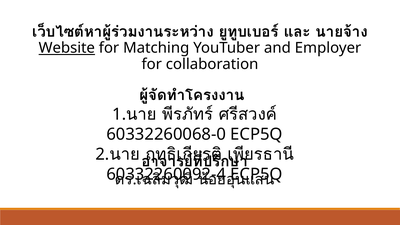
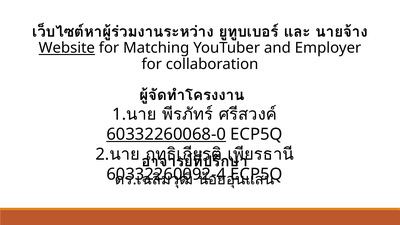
60332260068-0 underline: none -> present (166, 134)
